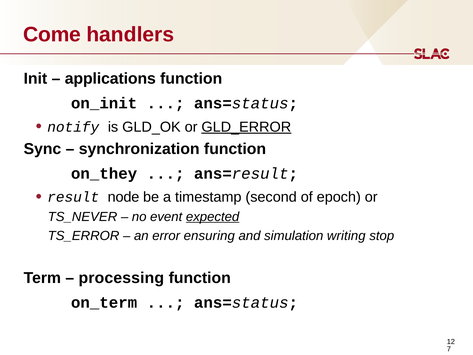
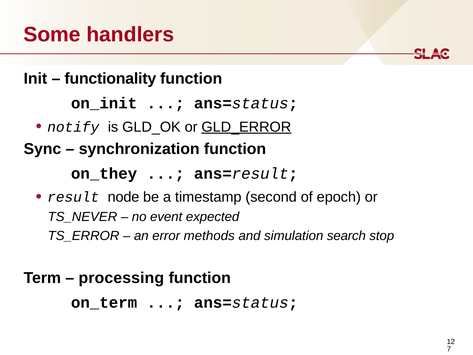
Come: Come -> Some (52, 34)
applications: applications -> functionality (110, 79)
expected underline: present -> none (213, 217)
ensuring: ensuring -> methods (209, 235)
writing: writing -> search (346, 235)
